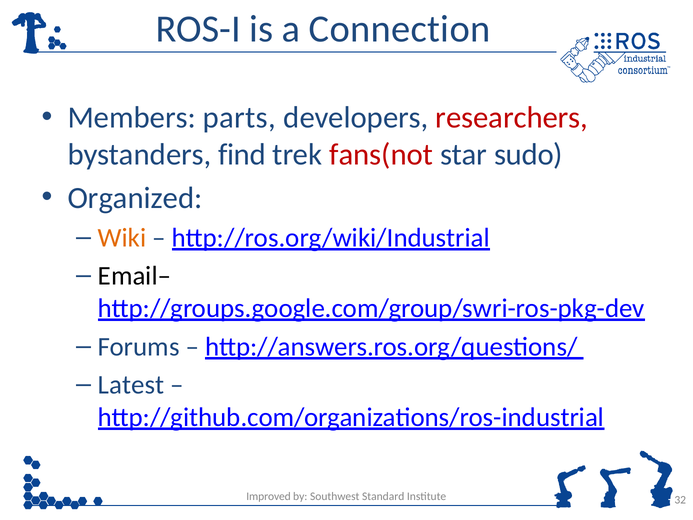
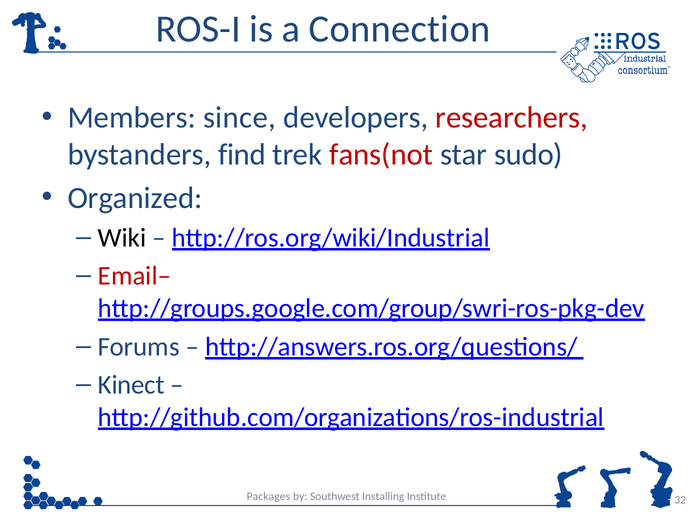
parts: parts -> since (239, 118)
Wiki colour: orange -> black (122, 238)
Email– colour: black -> red (135, 276)
Latest: Latest -> Kinect (131, 385)
Improved: Improved -> Packages (268, 496)
Standard: Standard -> Installing (383, 496)
